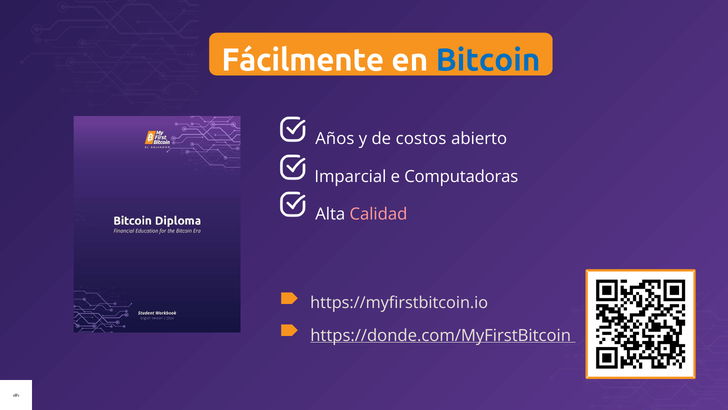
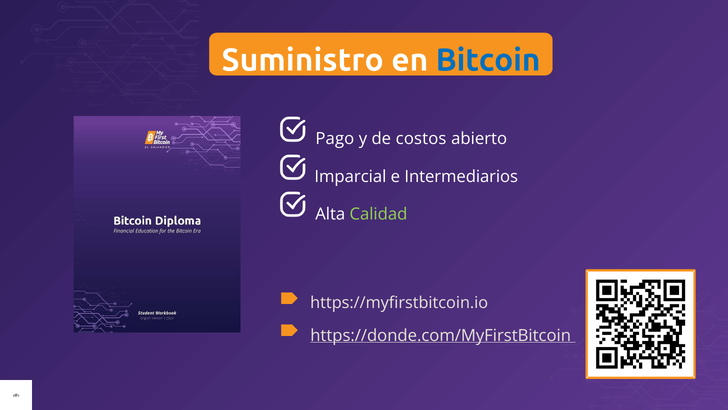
Fácilmente: Fácilmente -> Suministro (303, 60)
Años: Años -> Pago (335, 139)
Computadoras: Computadoras -> Intermediarios (461, 177)
Calidad colour: pink -> light green (378, 214)
